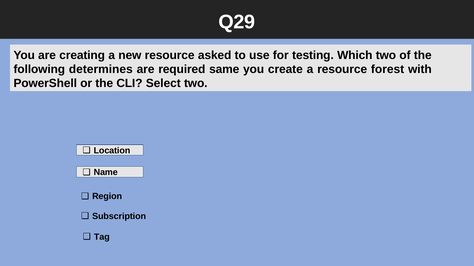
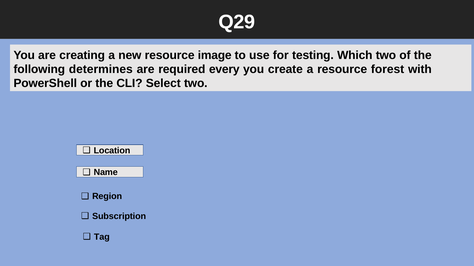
asked: asked -> image (215, 55)
same: same -> every (224, 69)
